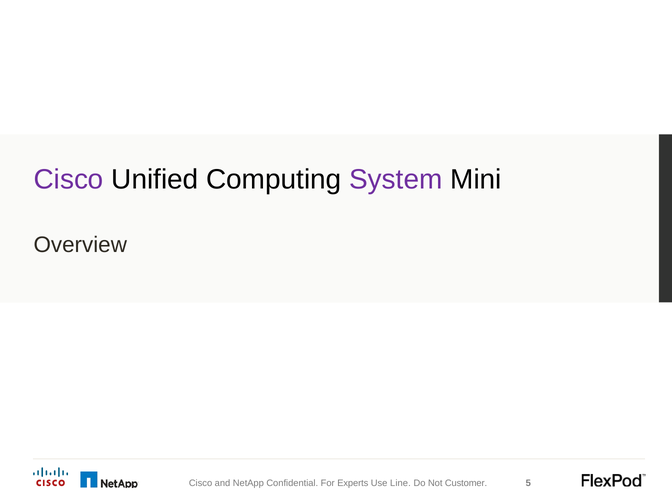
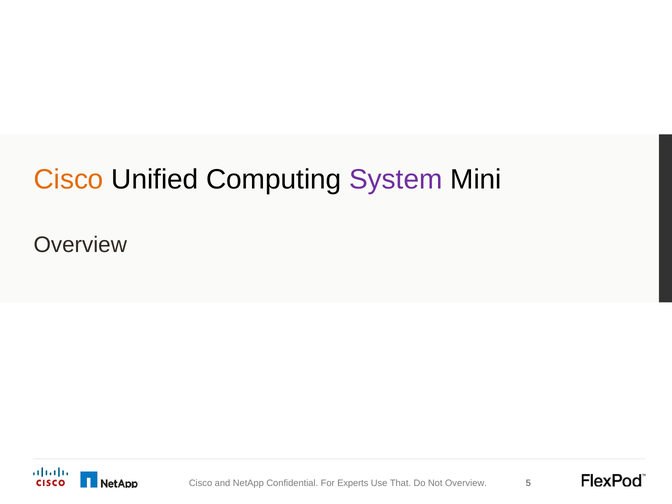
Cisco colour: purple -> orange (69, 179)
Line: Line -> That (400, 483)
Not Customer: Customer -> Overview (466, 483)
